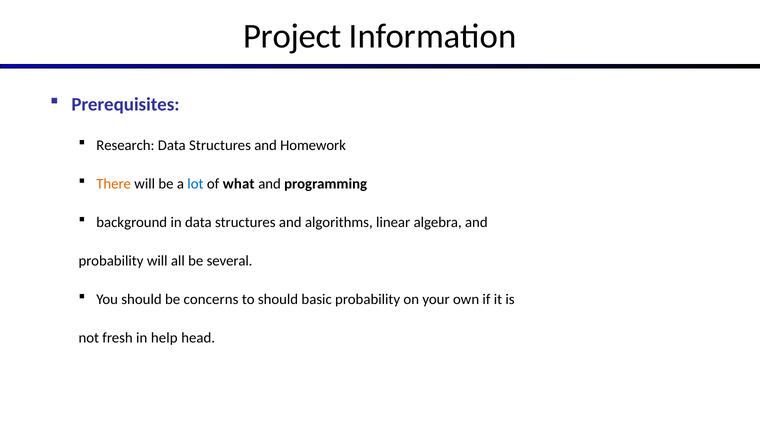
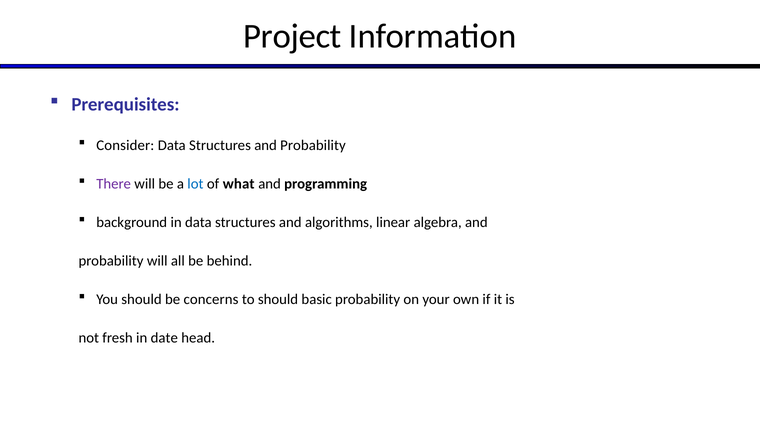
Research: Research -> Consider (125, 145)
Structures and Homework: Homework -> Probability (313, 145)
There colour: orange -> purple (114, 184)
several: several -> behind (229, 260)
help: help -> date (164, 337)
